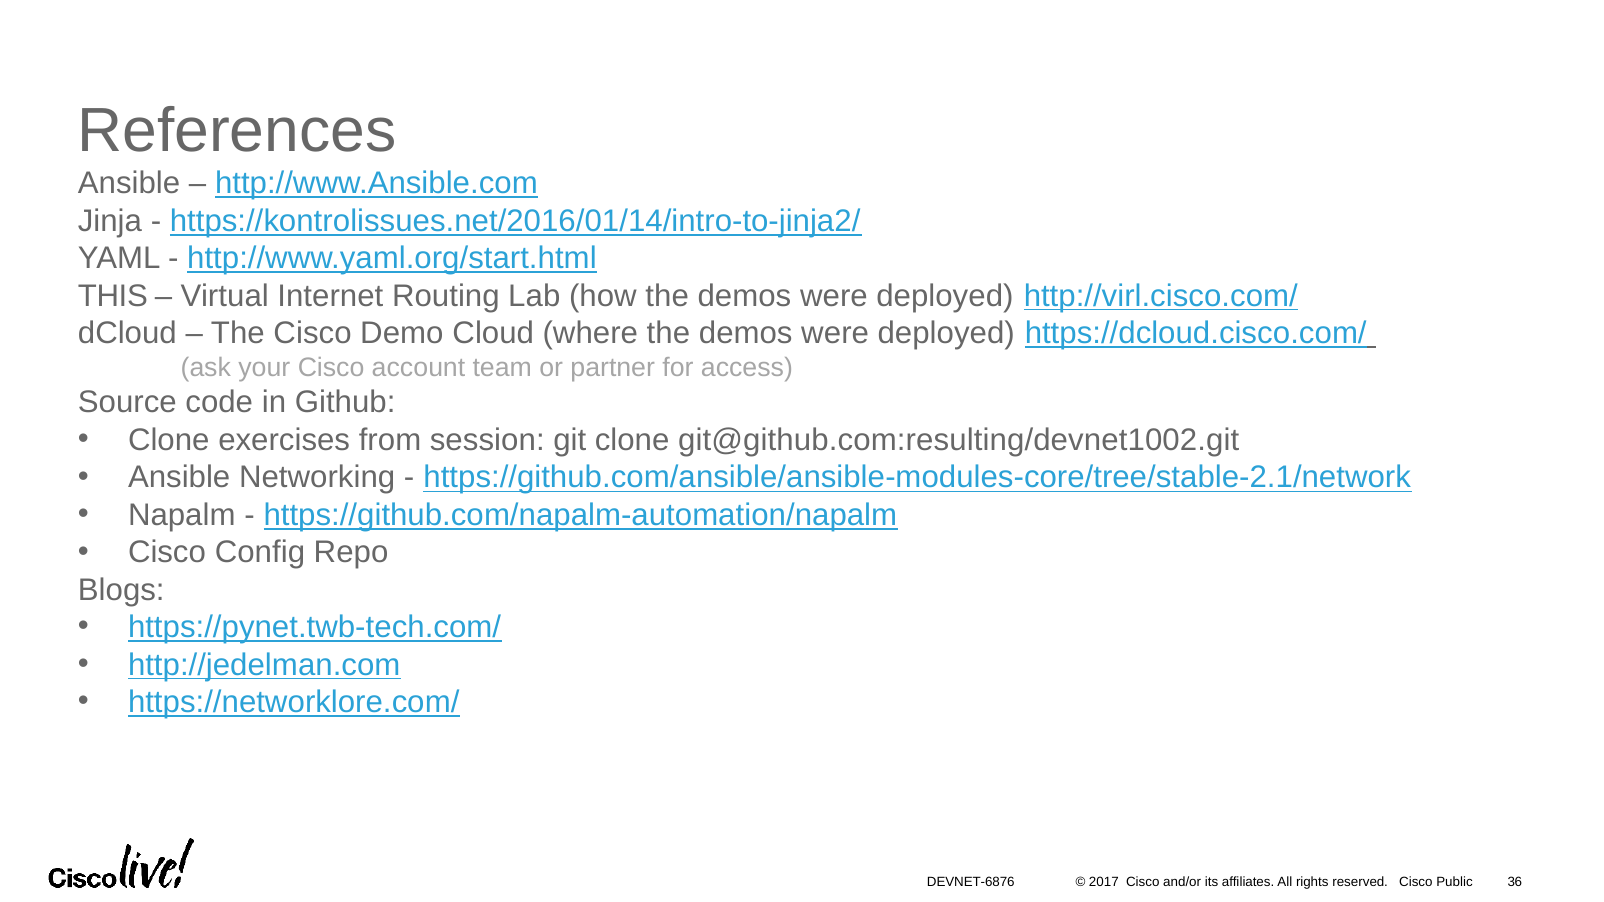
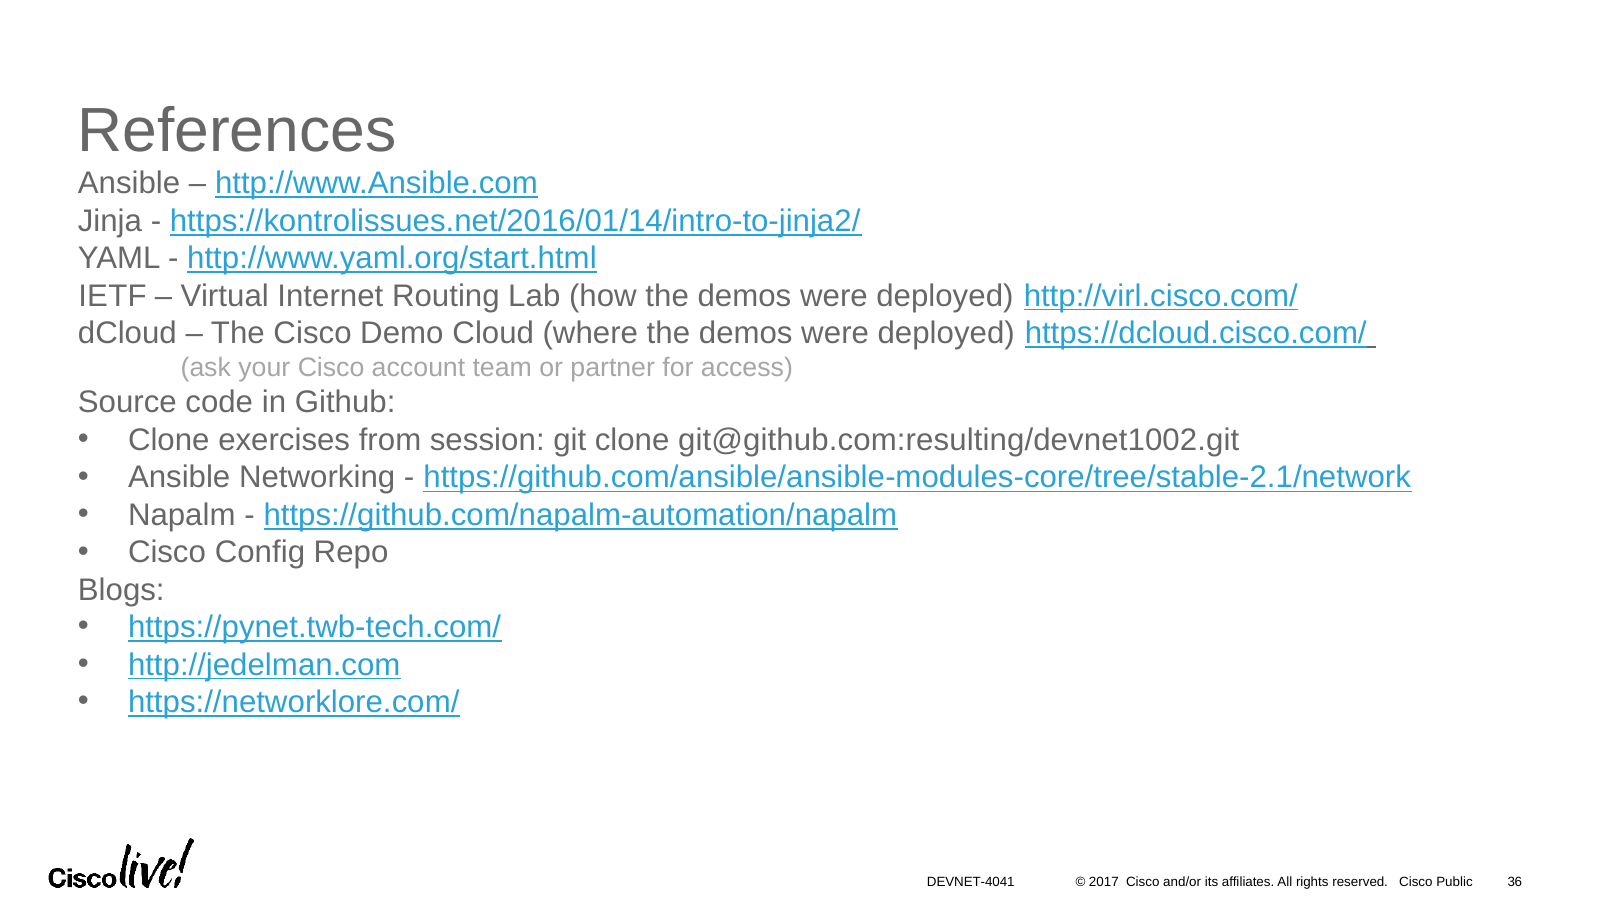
THIS: THIS -> IETF (112, 296)
DEVNET-6876: DEVNET-6876 -> DEVNET-4041 (971, 882)
